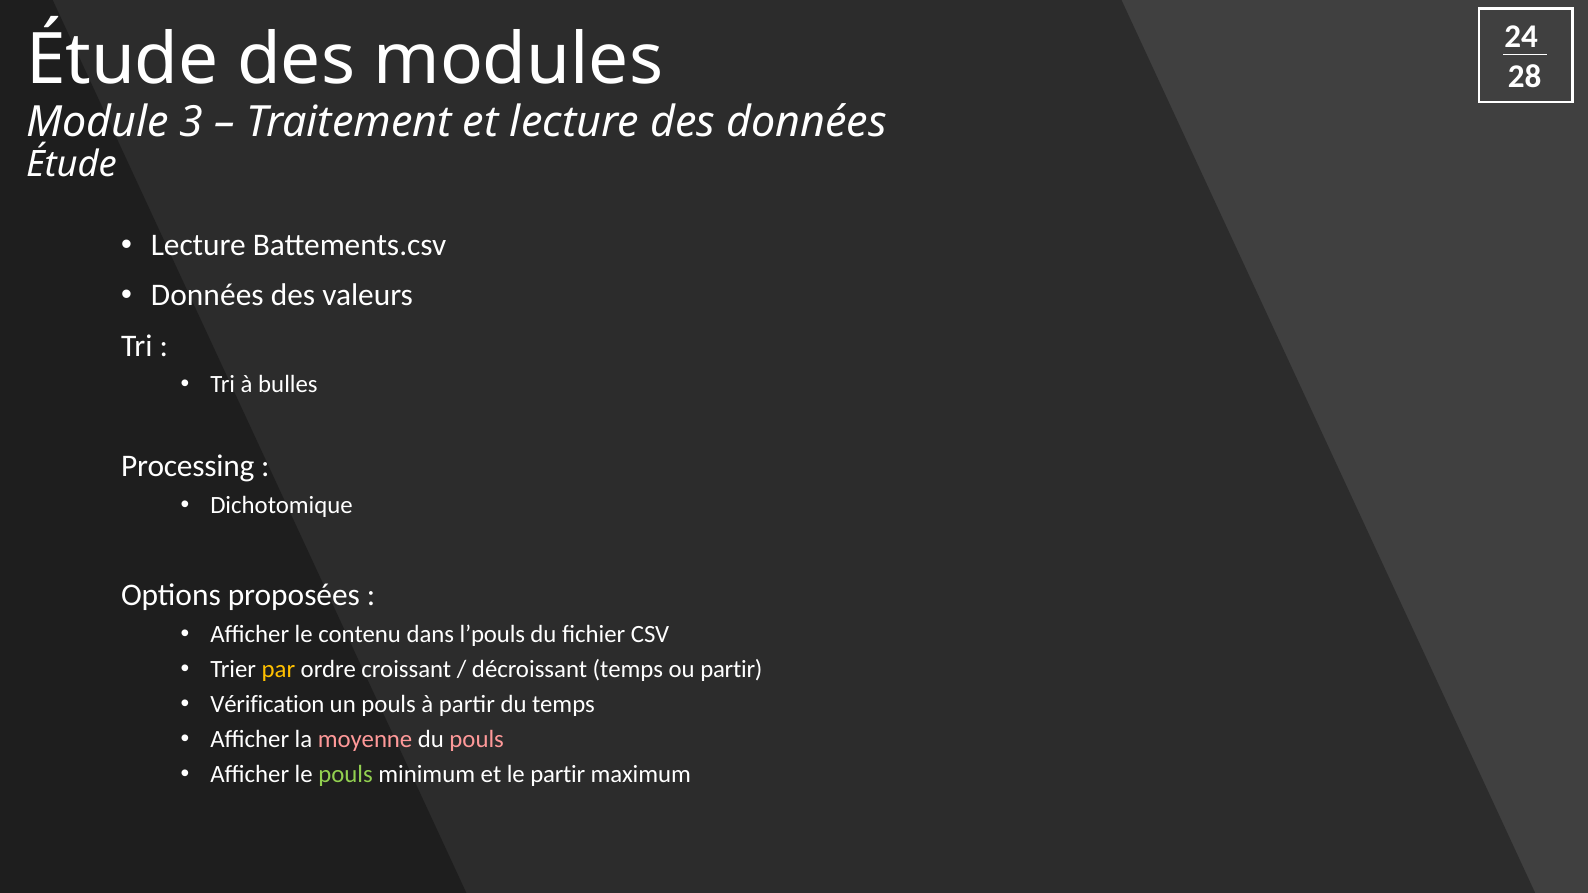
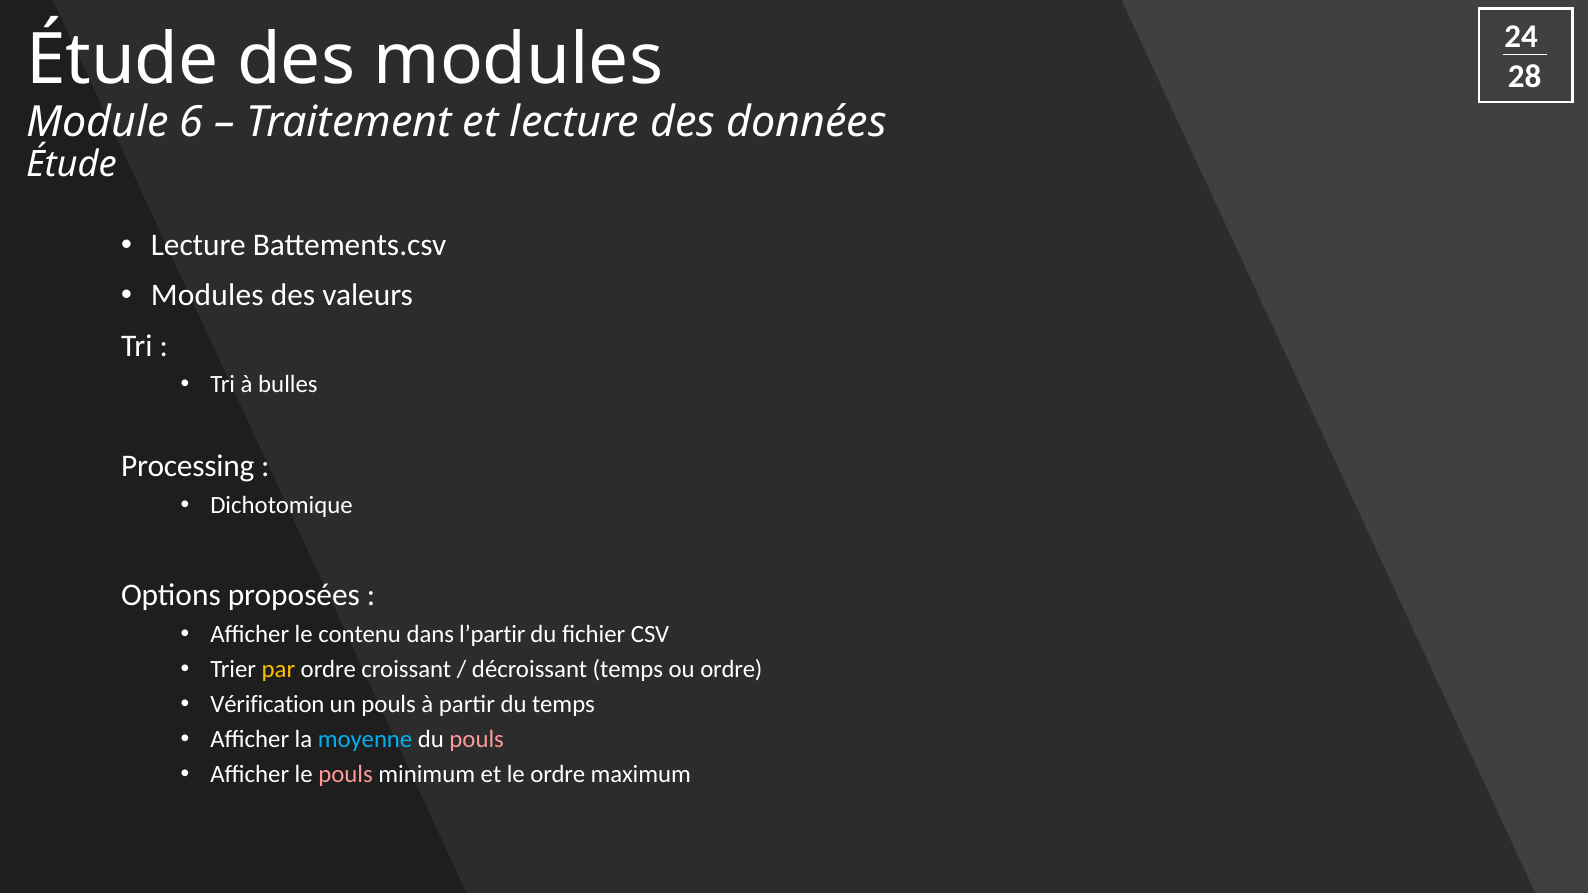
3: 3 -> 6 (192, 122)
Données: Données -> Modules (207, 296)
l’pouls: l’pouls -> l’partir (492, 634)
ou partir: partir -> ordre (731, 669)
moyenne colour: pink -> light blue (365, 740)
pouls colour: light green -> pink (346, 775)
le partir: partir -> ordre (558, 775)
